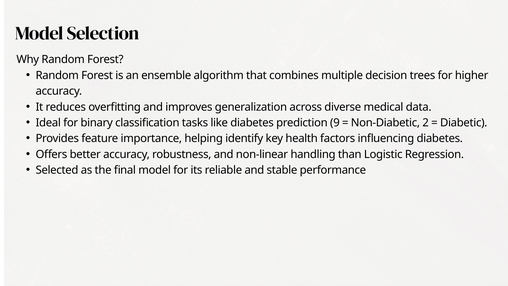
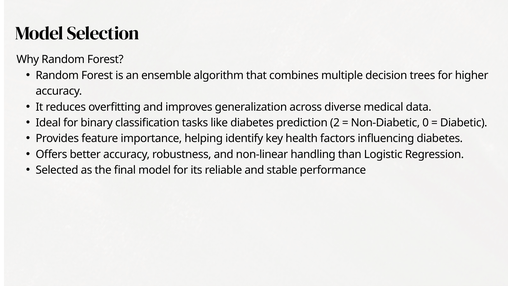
9: 9 -> 2 (335, 123)
2: 2 -> 0 (426, 123)
